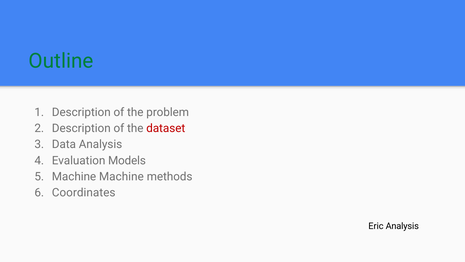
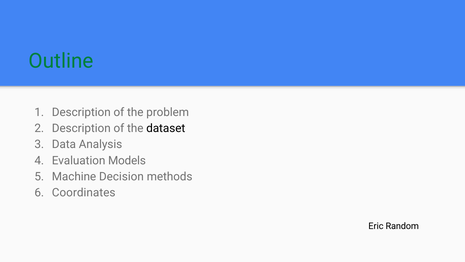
dataset colour: red -> black (166, 128)
Machine Machine: Machine -> Decision (121, 176)
Eric Analysis: Analysis -> Random (402, 226)
